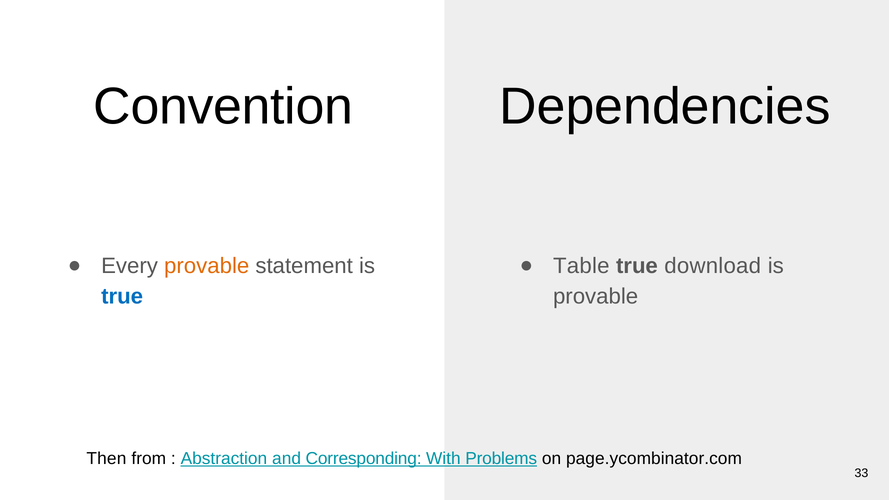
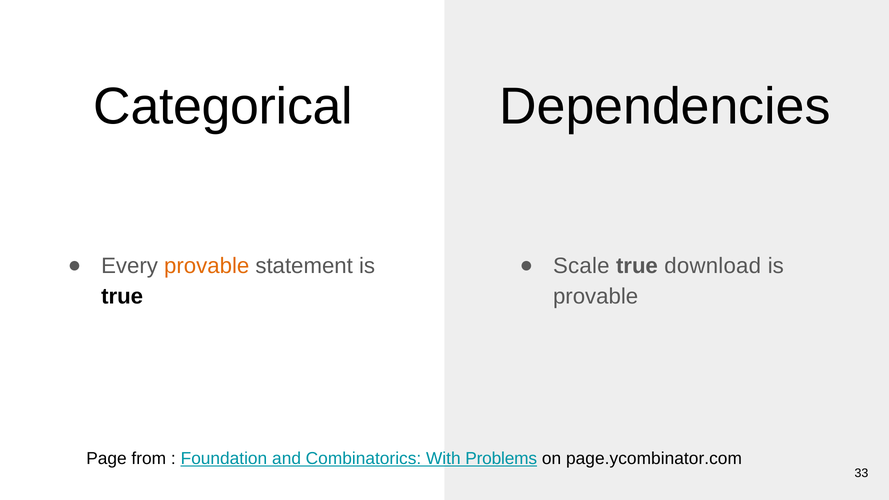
Convention: Convention -> Categorical (223, 107)
Table: Table -> Scale (581, 266)
true colour: blue -> black (122, 297)
Then: Then -> Page (107, 459)
Abstraction: Abstraction -> Foundation (224, 459)
Corresponding: Corresponding -> Combinatorics (363, 459)
